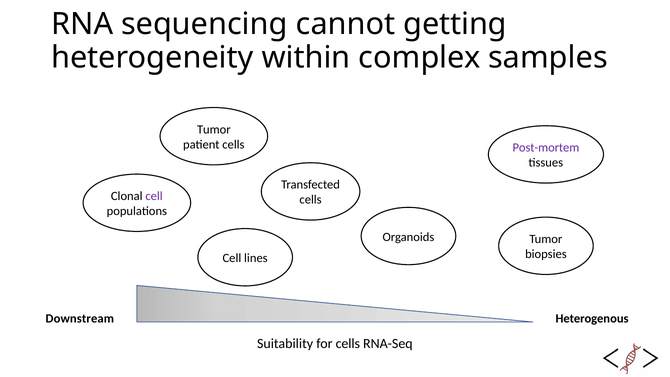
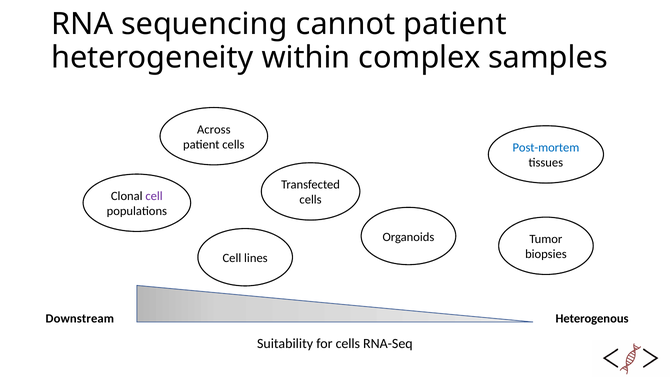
cannot getting: getting -> patient (455, 24)
Tumor: Tumor -> Across (214, 129)
Post-mortem colour: purple -> blue (546, 148)
